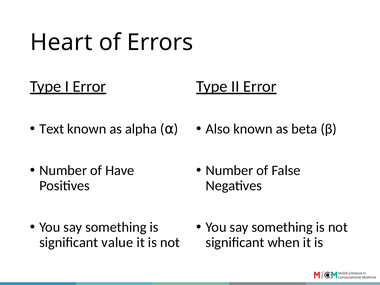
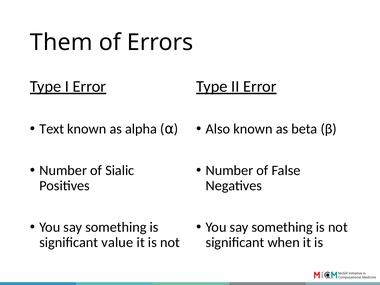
Heart: Heart -> Them (61, 43)
Have: Have -> Sialic (120, 170)
